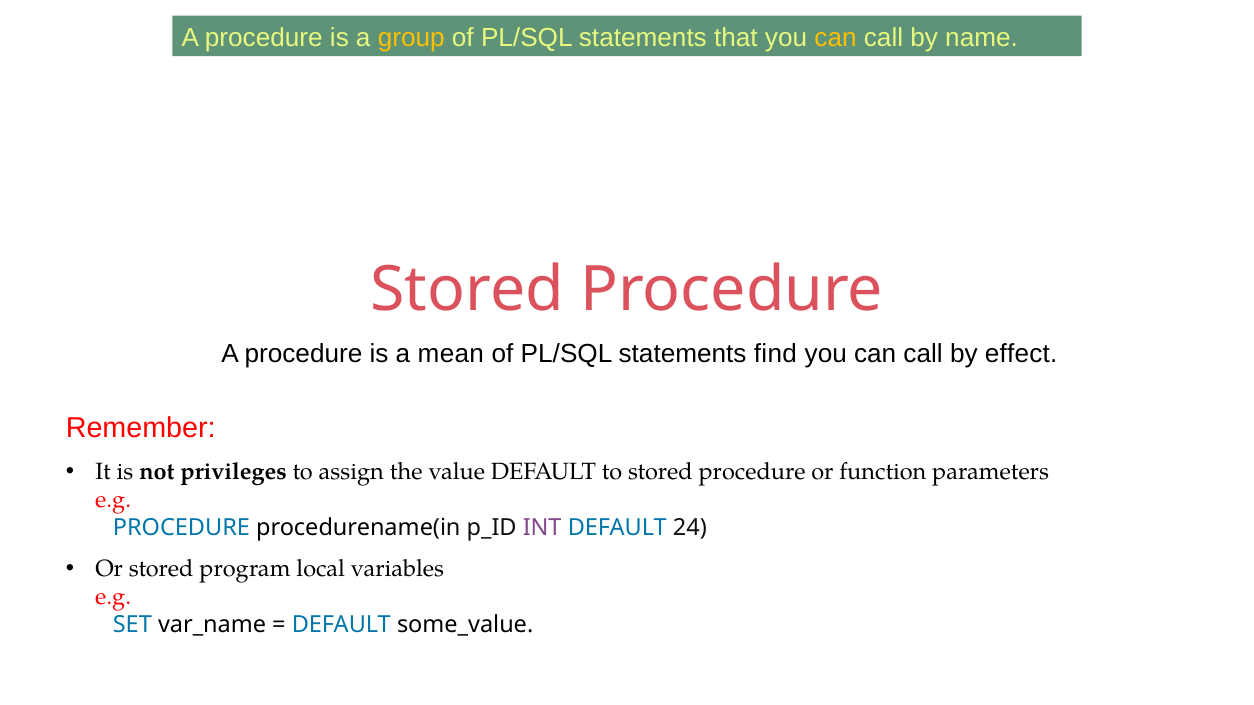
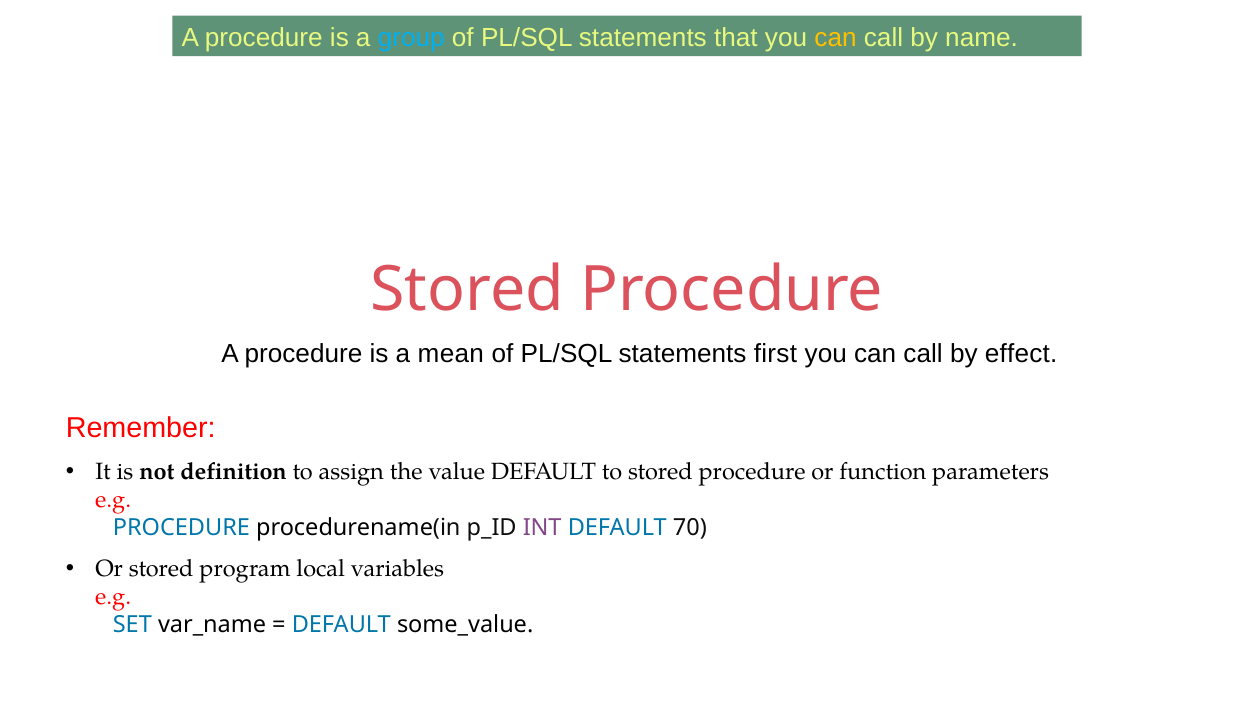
group colour: yellow -> light blue (411, 38)
find: find -> first (775, 354)
privileges: privileges -> definition (234, 472)
24: 24 -> 70 (690, 528)
